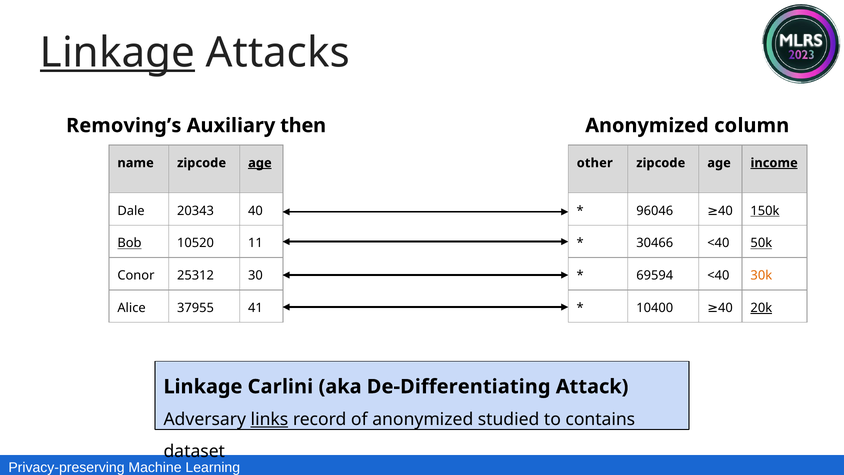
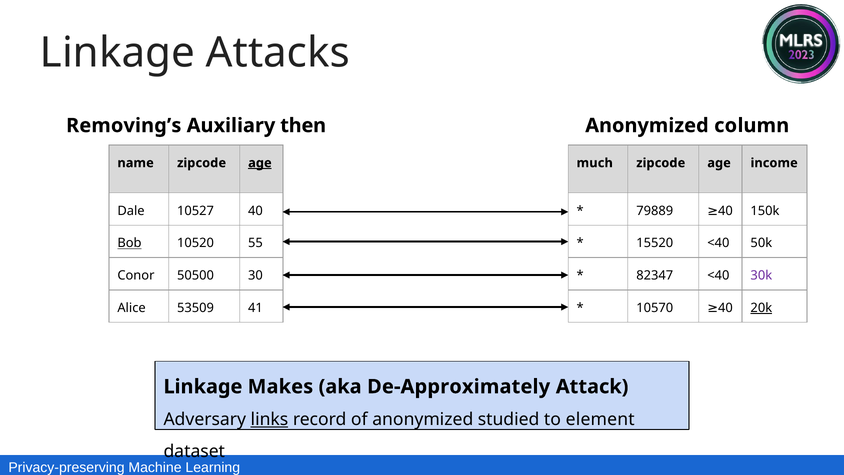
Linkage underline: present -> none (117, 53)
other: other -> much (595, 163)
income underline: present -> none (774, 163)
20343: 20343 -> 10527 (196, 211)
96046: 96046 -> 79889 (655, 211)
150k underline: present -> none (765, 211)
11: 11 -> 55 (255, 243)
30466: 30466 -> 15520 (655, 243)
50k underline: present -> none (761, 243)
25312: 25312 -> 50500 (196, 275)
69594: 69594 -> 82347 (655, 275)
30k colour: orange -> purple (761, 275)
37955: 37955 -> 53509 (196, 308)
10400: 10400 -> 10570 (655, 308)
Carlini: Carlini -> Makes (280, 386)
De-Differentiating: De-Differentiating -> De-Approximately (459, 386)
contains: contains -> element (600, 419)
